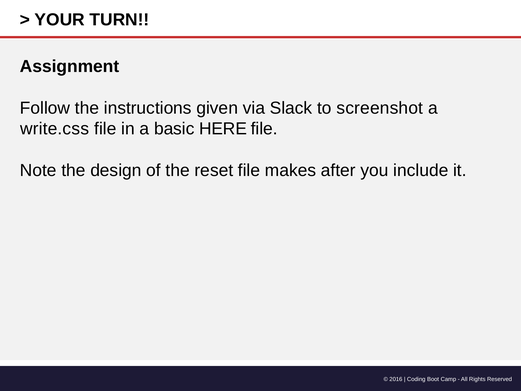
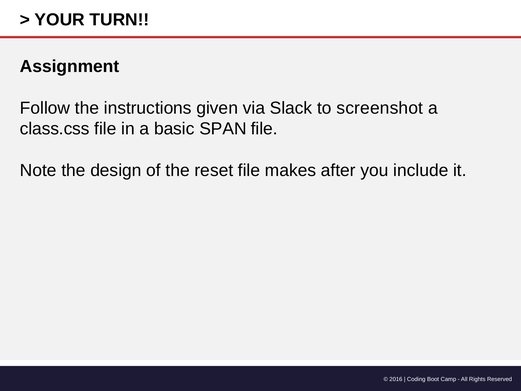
write.css: write.css -> class.css (55, 129)
HERE: HERE -> SPAN (223, 129)
